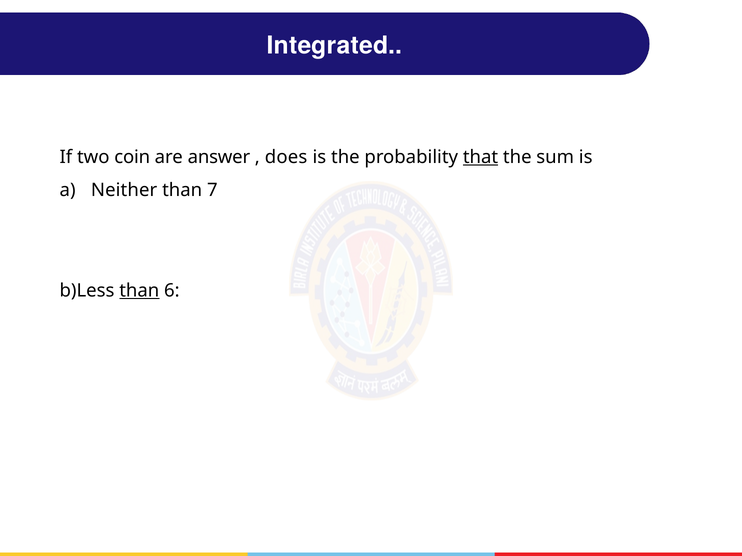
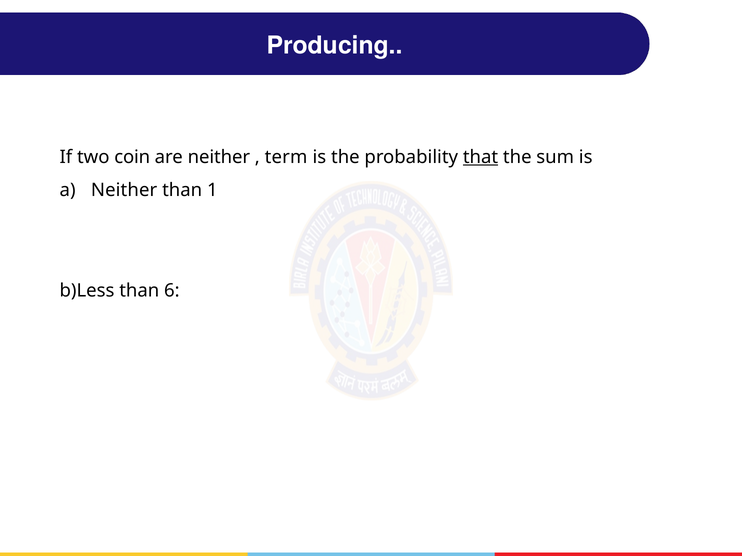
Integrated: Integrated -> Producing (335, 46)
are answer: answer -> neither (219, 157)
does: does -> term (286, 157)
7: 7 -> 1 (212, 191)
than underline: present -> none (139, 291)
